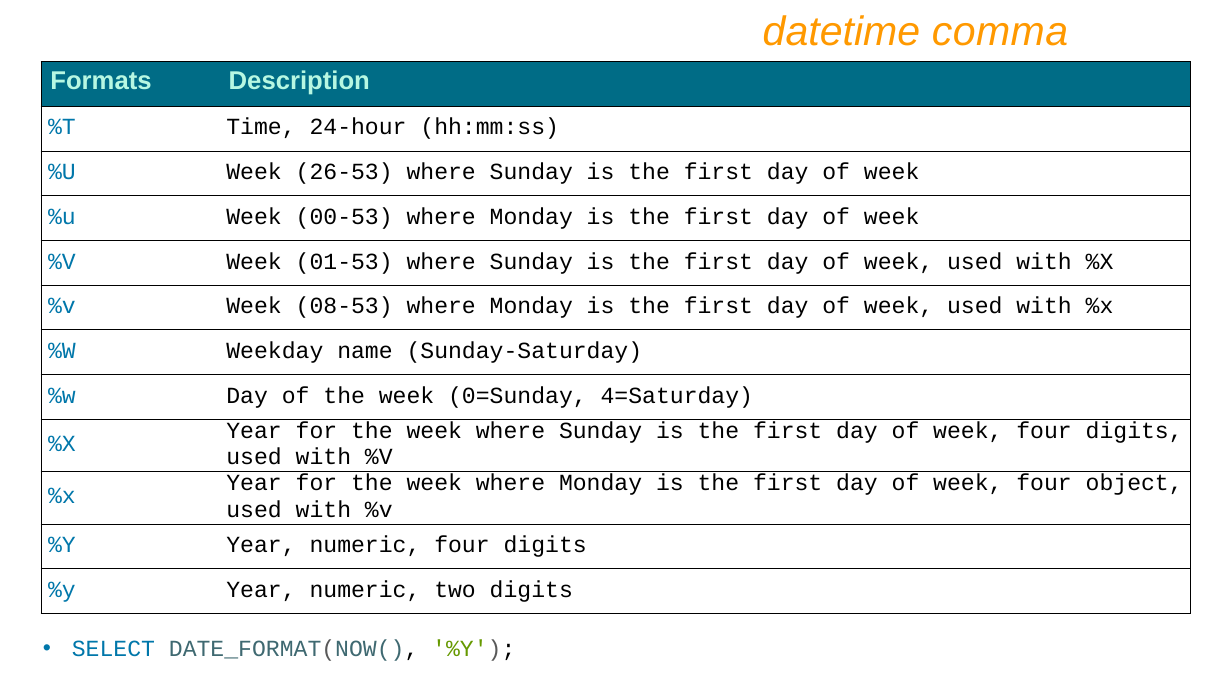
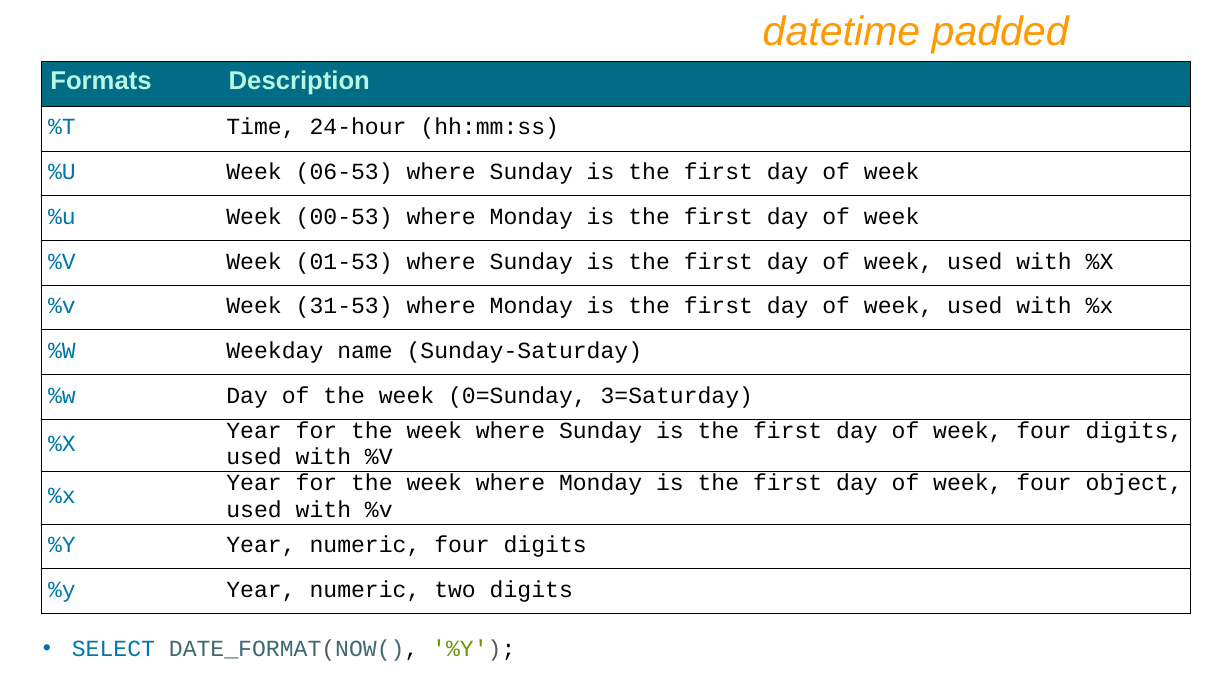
comma: comma -> padded (1000, 32)
26-53: 26-53 -> 06-53 (344, 172)
08-53: 08-53 -> 31-53 (344, 306)
4=Saturday: 4=Saturday -> 3=Saturday (677, 395)
